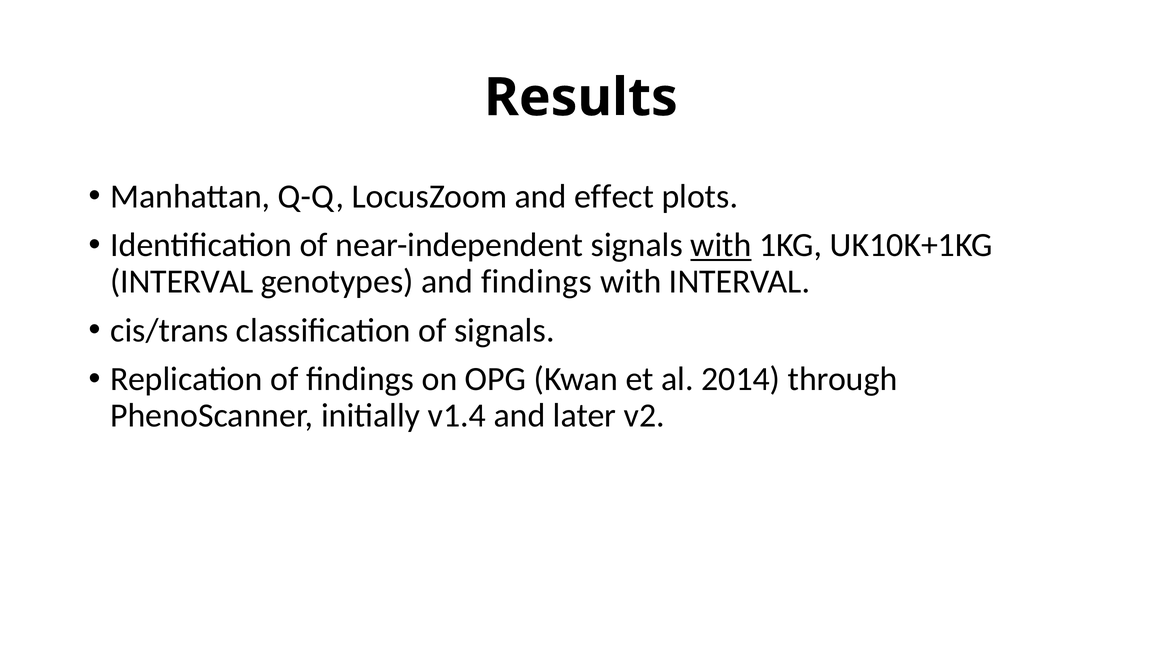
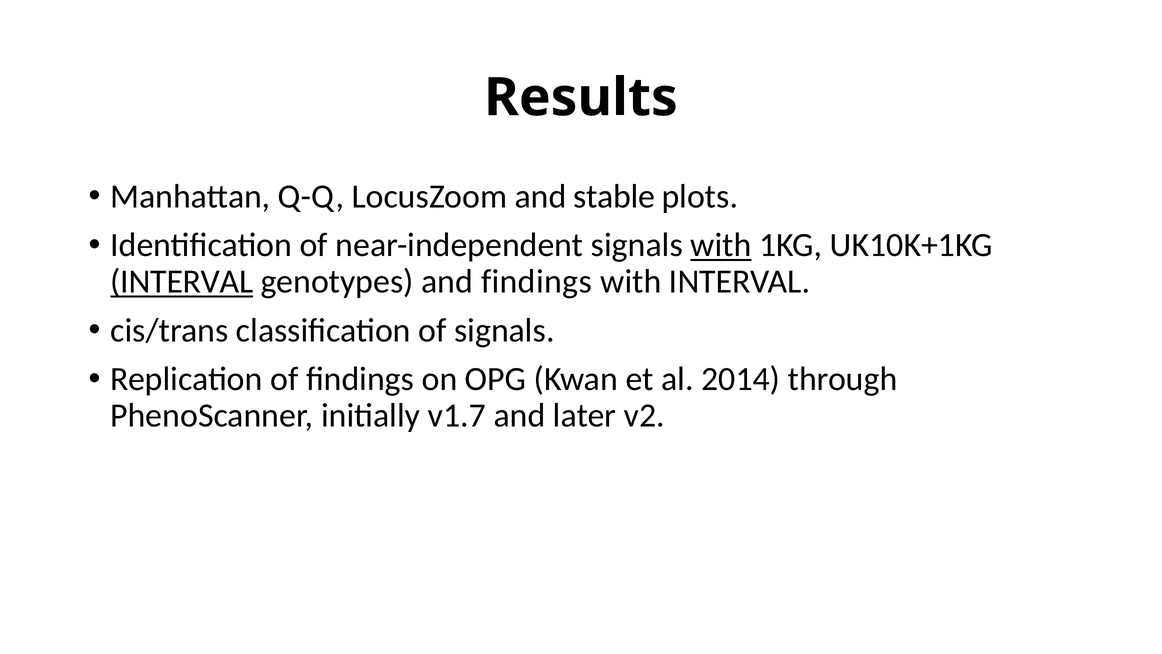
effect: effect -> stable (614, 196)
INTERVAL underline: none -> present (182, 282)
v1.4: v1.4 -> v1.7 (457, 415)
